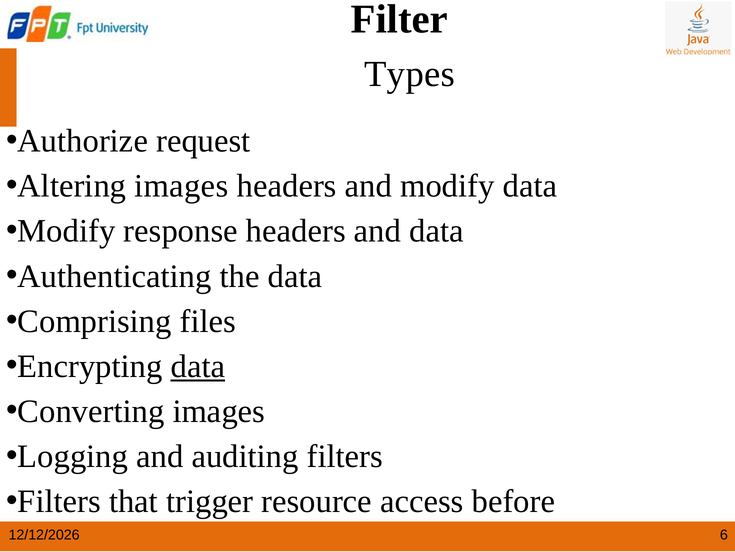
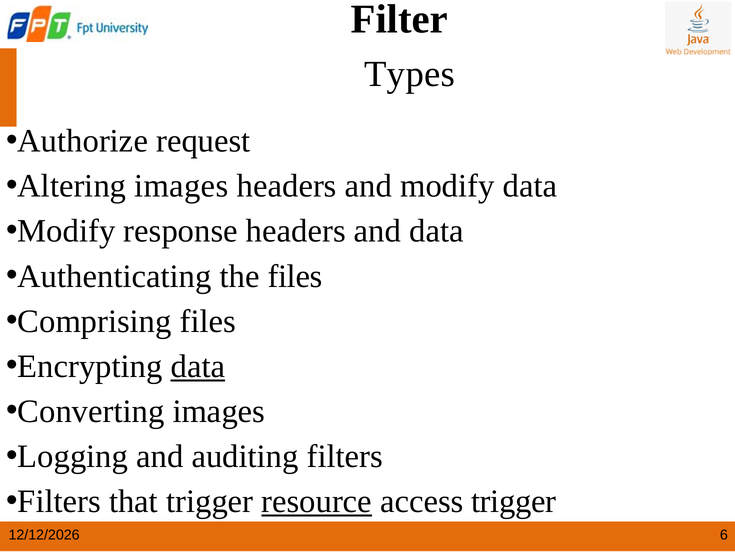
the data: data -> files (295, 276)
resource underline: none -> present (317, 501)
access before: before -> trigger (514, 501)
